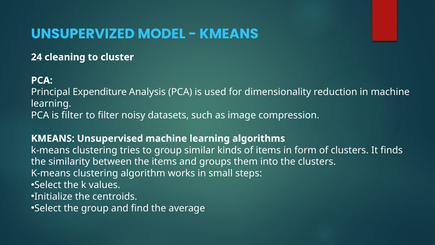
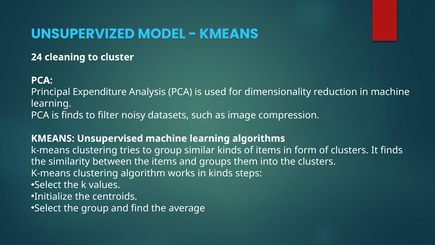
is filter: filter -> finds (72, 115)
in small: small -> kinds (221, 173)
